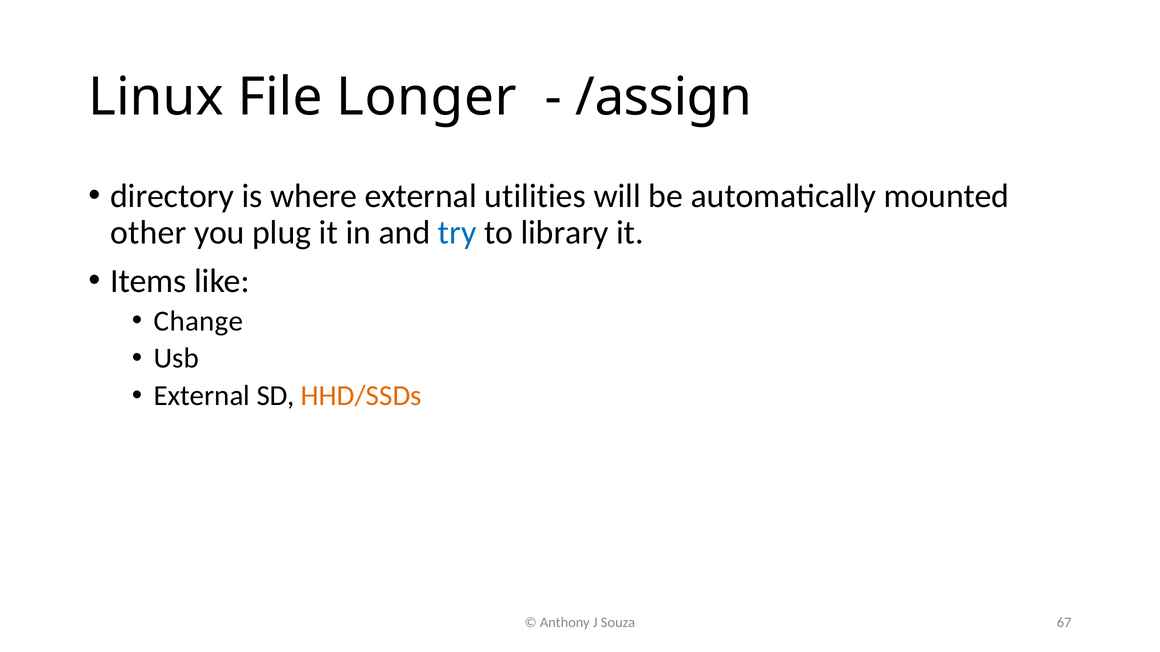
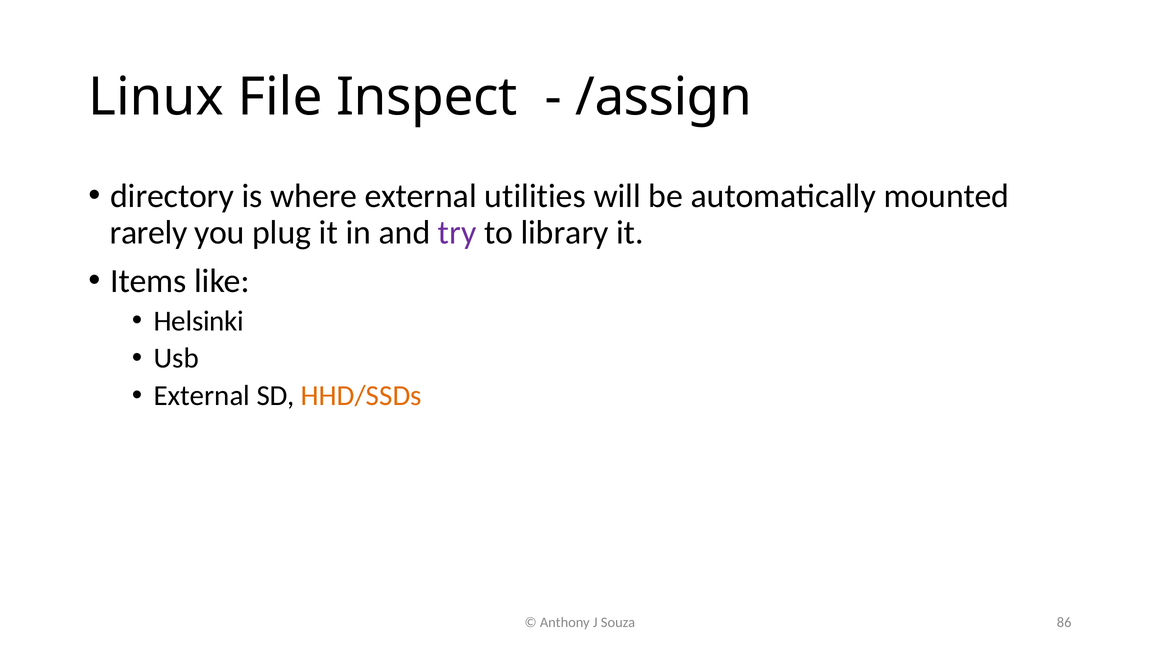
Longer: Longer -> Inspect (427, 97)
other: other -> rarely (149, 233)
try colour: blue -> purple (457, 233)
Change: Change -> Helsinki (199, 321)
67: 67 -> 86 (1064, 623)
